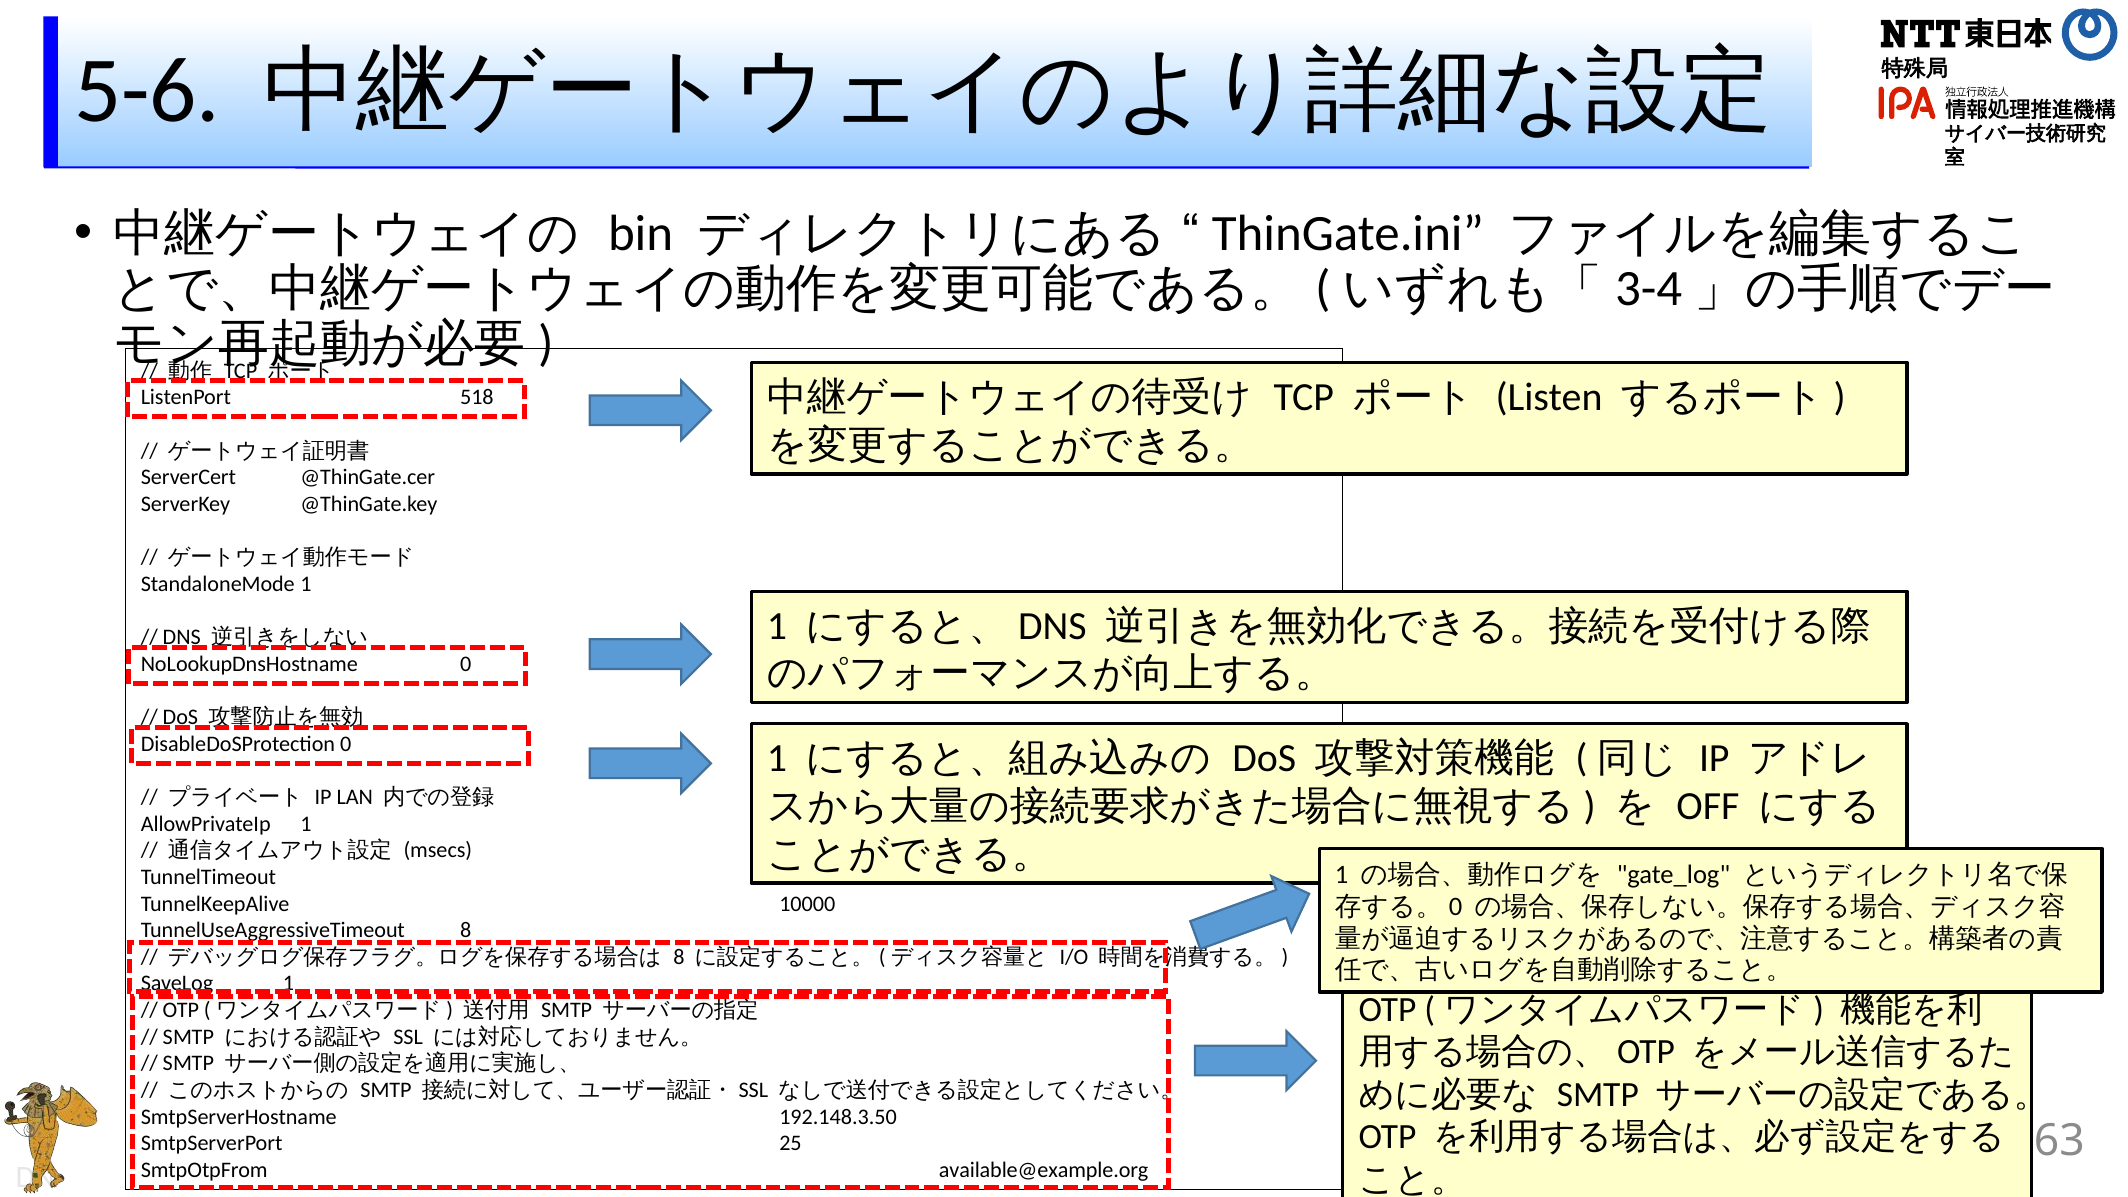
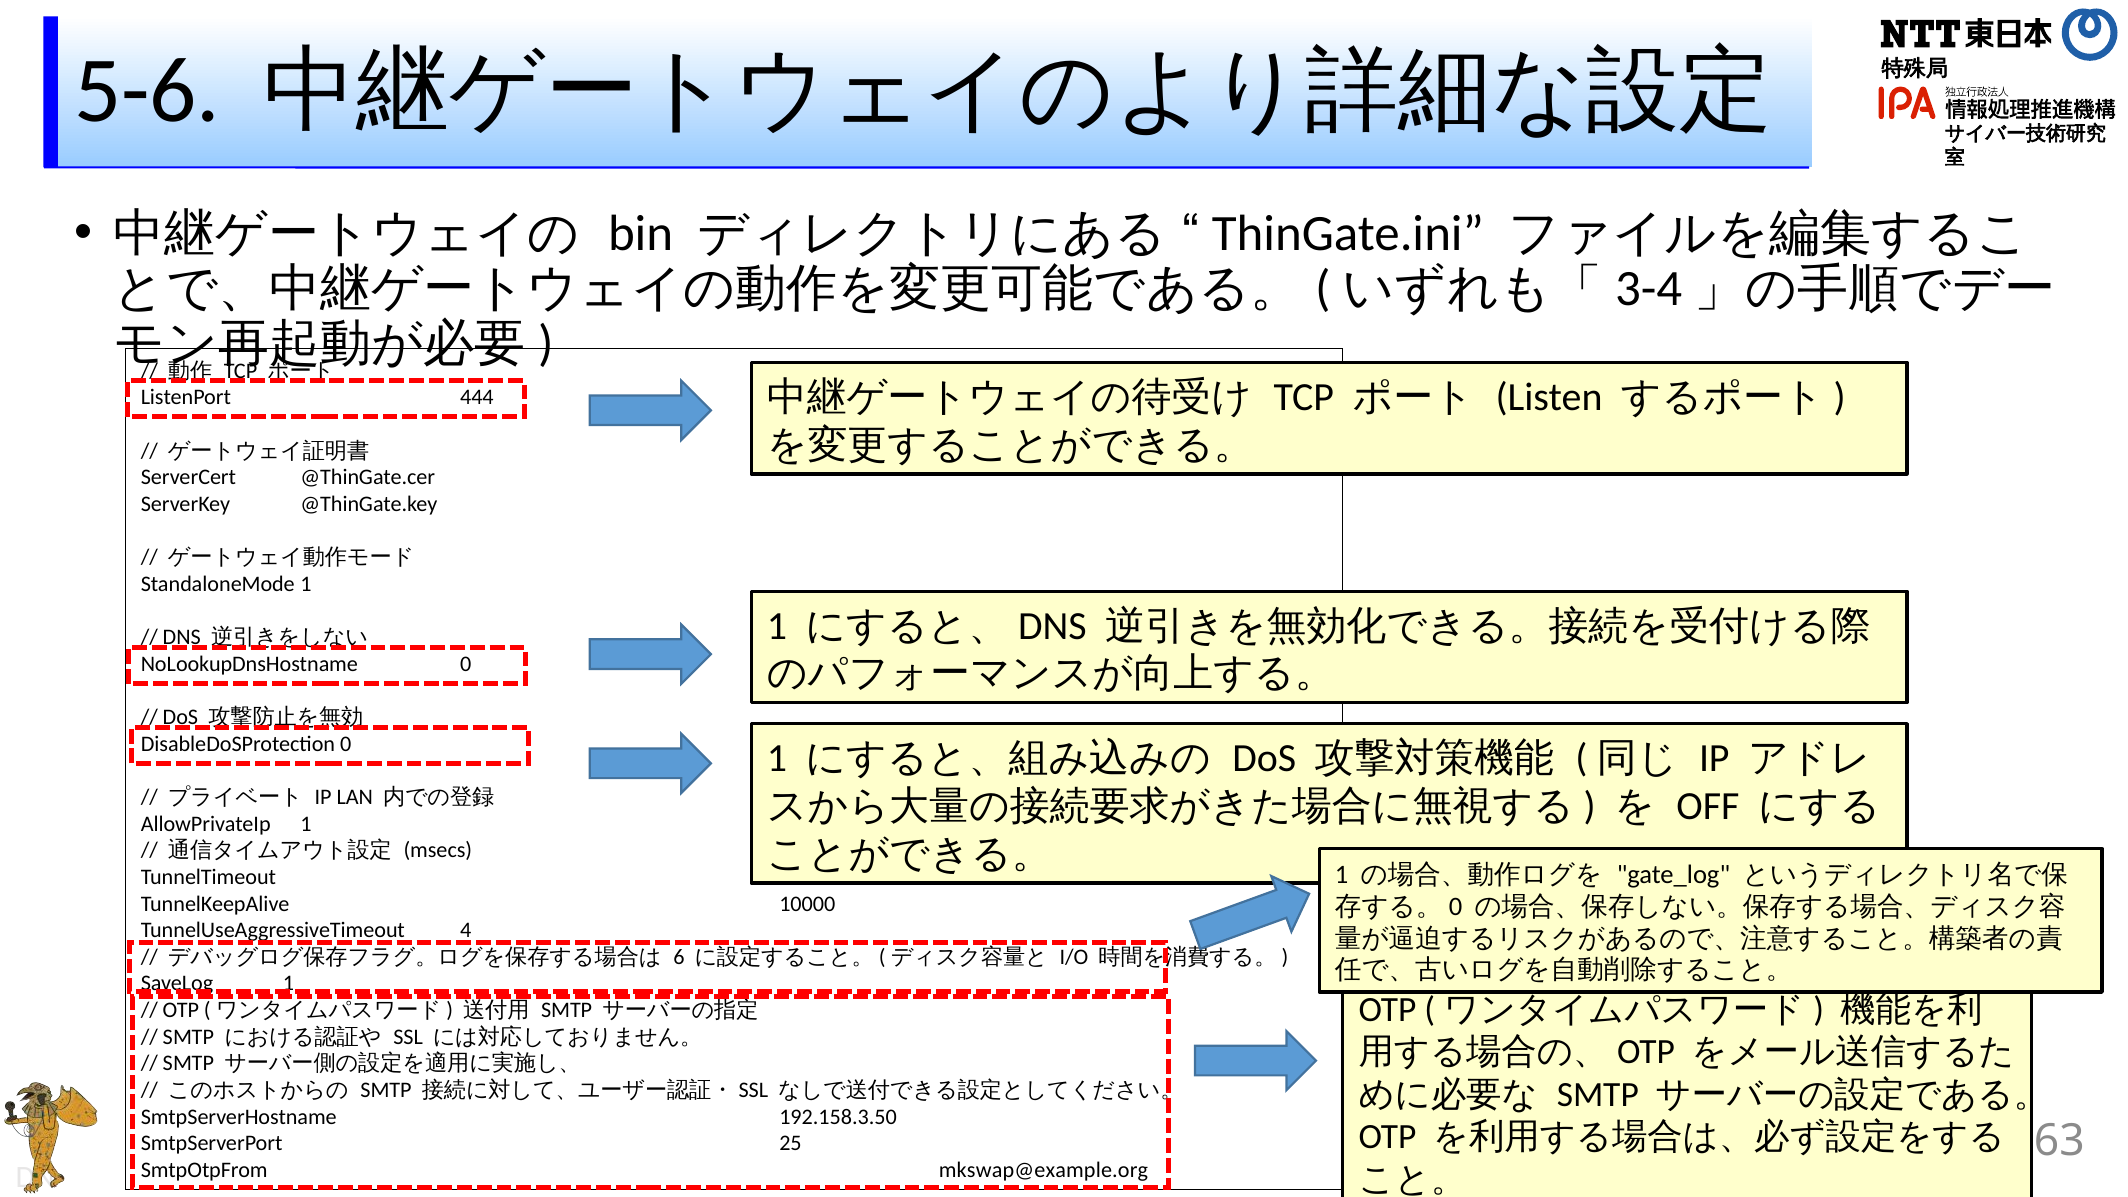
518: 518 -> 444 (477, 398)
TunnelUseAggressiveTimeout 8: 8 -> 4 (466, 930)
8: 8 -> 6 (679, 957)
192.148.3.50: 192.148.3.50 -> 192.158.3.50 (838, 1117)
available@example.org: available@example.org -> mkswap@example.org (1043, 1170)
